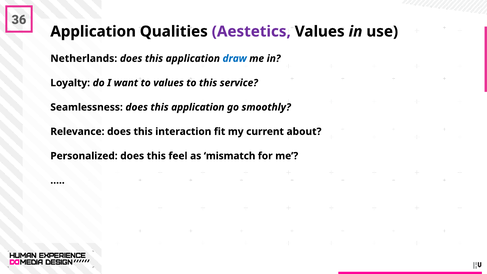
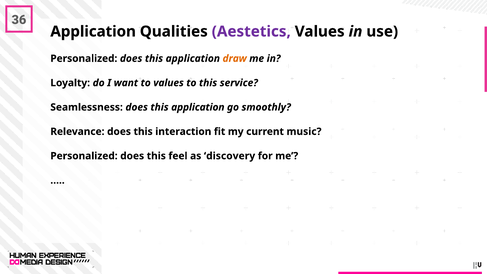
Netherlands: Netherlands -> Personalized (84, 59)
draw colour: blue -> orange (235, 59)
about: about -> music (304, 132)
mismatch: mismatch -> discovery (230, 156)
